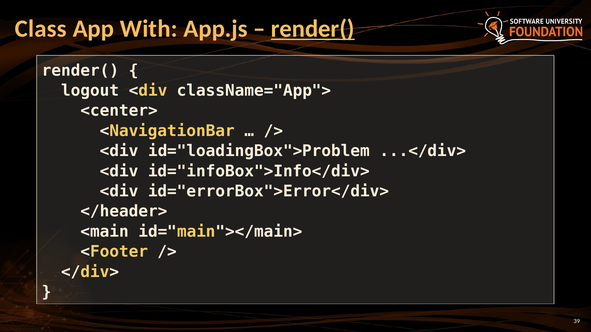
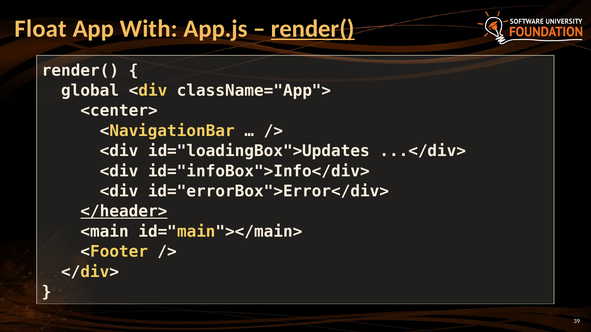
Class: Class -> Float (41, 29)
logout: logout -> global (90, 91)
id="loadingBox">Problem: id="loadingBox">Problem -> id="loadingBox">Updates (259, 151)
</header> underline: none -> present (124, 212)
